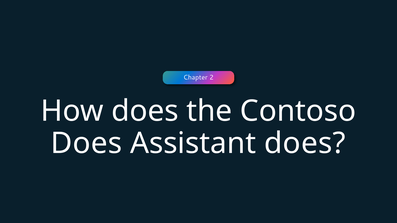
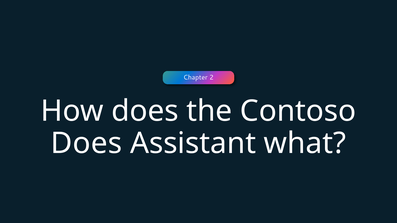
Assistant does: does -> what (305, 143)
